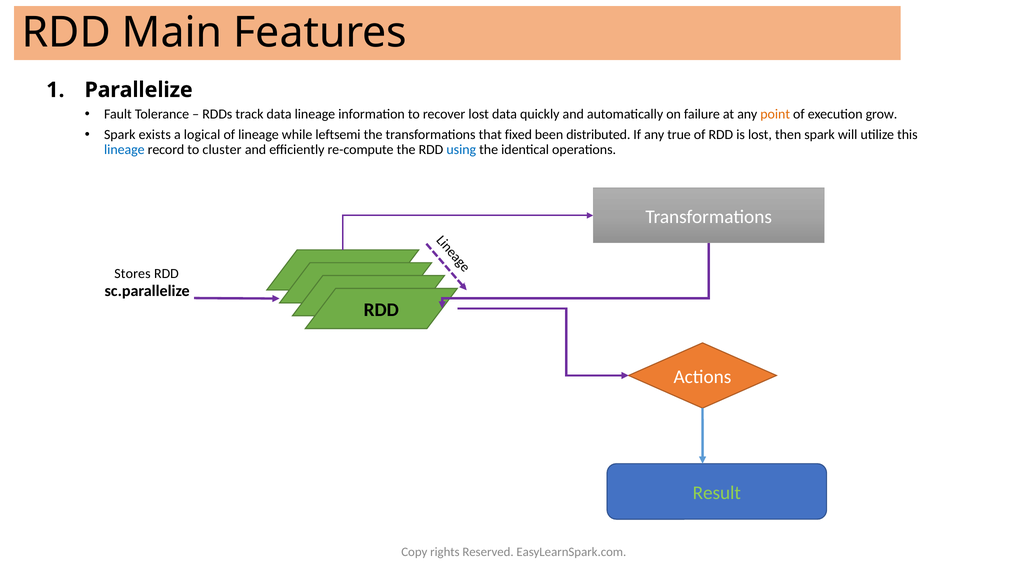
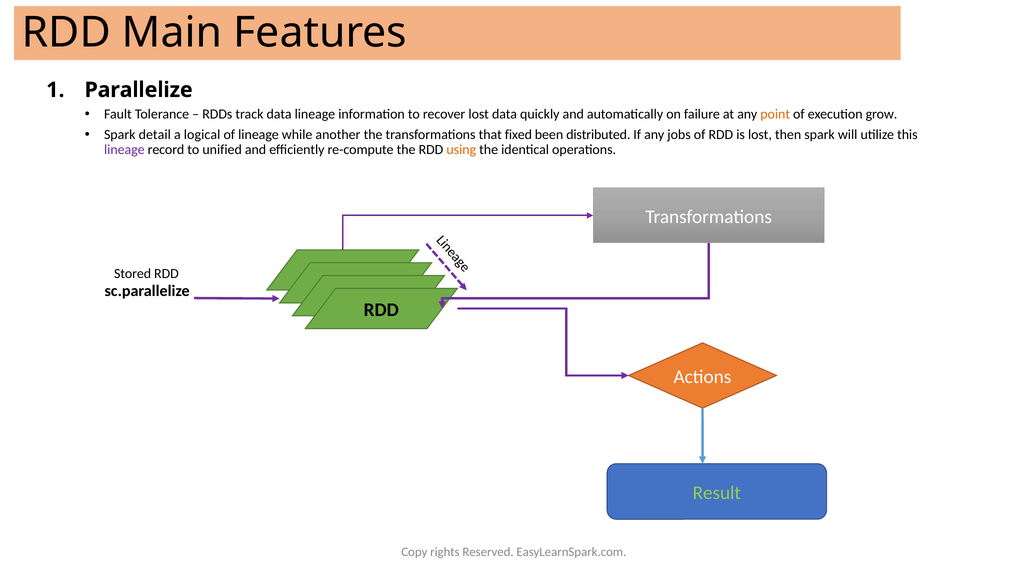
exists: exists -> detail (155, 135)
leftsemi: leftsemi -> another (338, 135)
true: true -> jobs (679, 135)
lineage colour: blue -> purple (124, 150)
cluster: cluster -> unified (222, 150)
using colour: blue -> orange (461, 150)
Stores: Stores -> Stored (133, 274)
